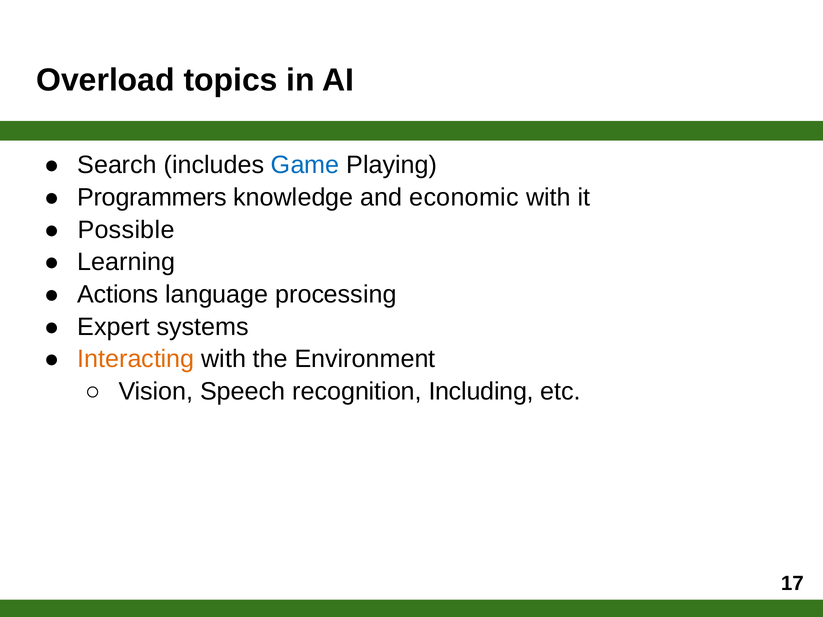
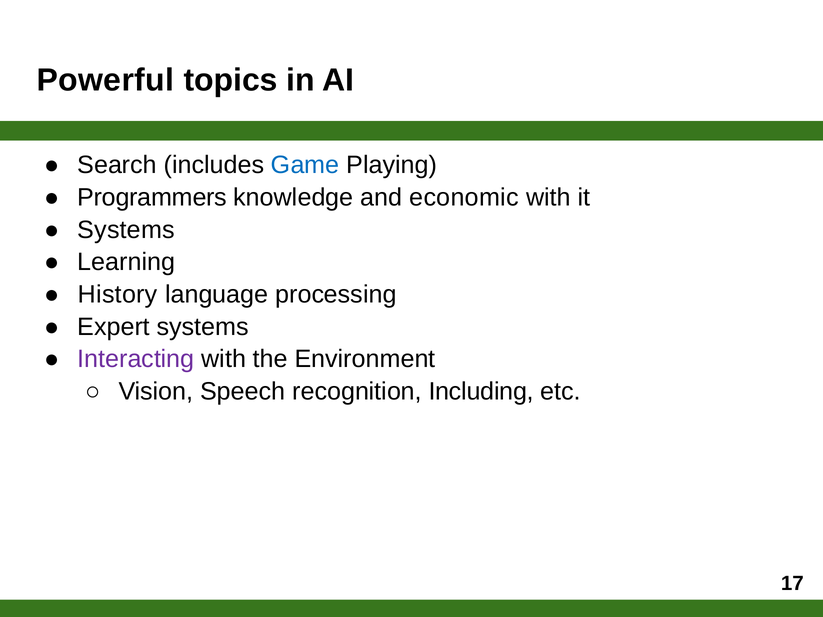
Overload: Overload -> Powerful (105, 80)
Possible: Possible -> Systems (126, 230)
Actions: Actions -> History (118, 295)
Interacting colour: orange -> purple (136, 359)
